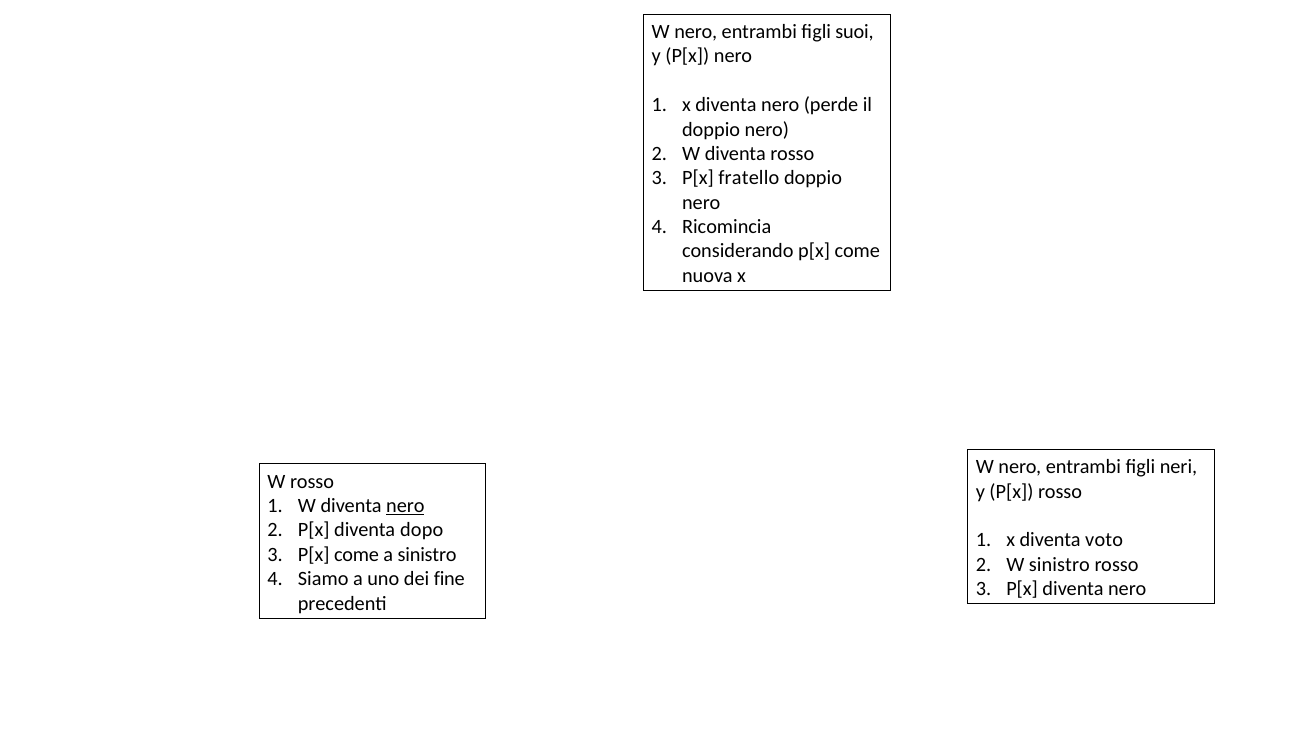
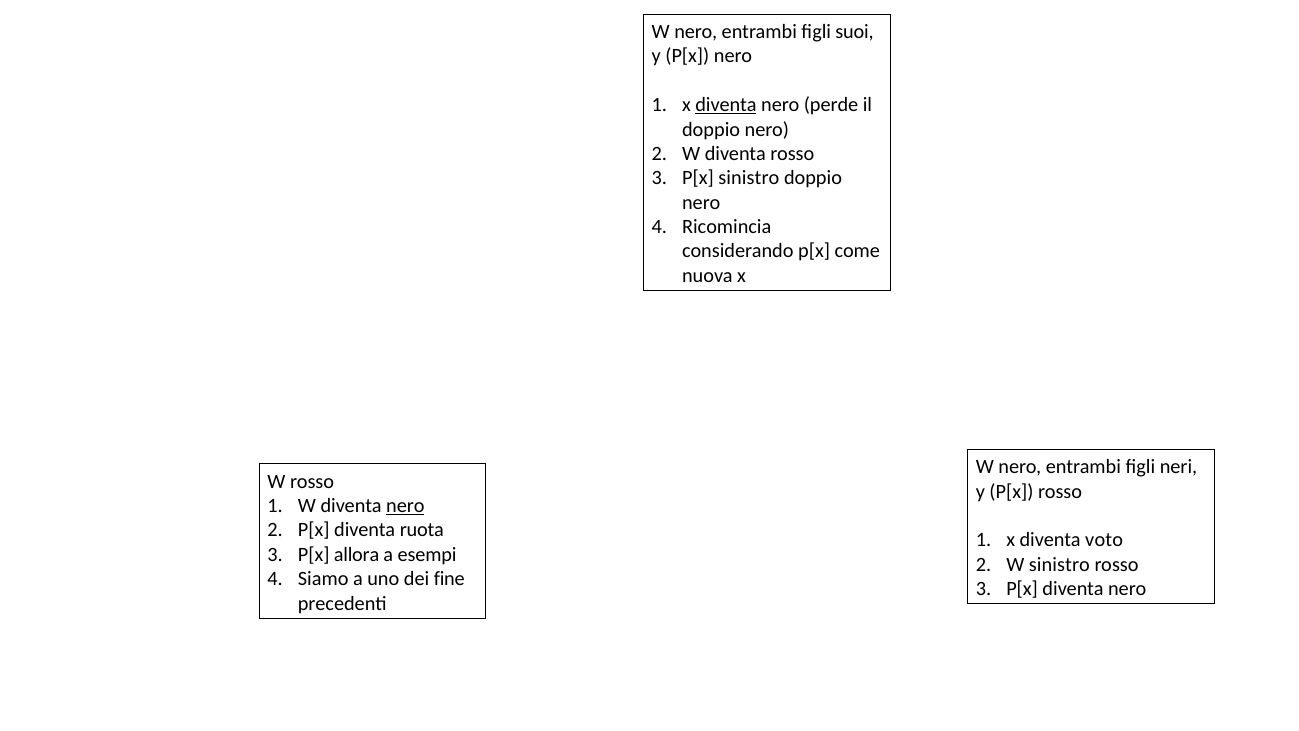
diventa underline: none -> present (726, 105)
P[x fratello: fratello -> sinistro (749, 178)
dopo: dopo -> ruota (422, 530)
come: come -> allora (357, 554)
a sinistro: sinistro -> esempi (427, 554)
